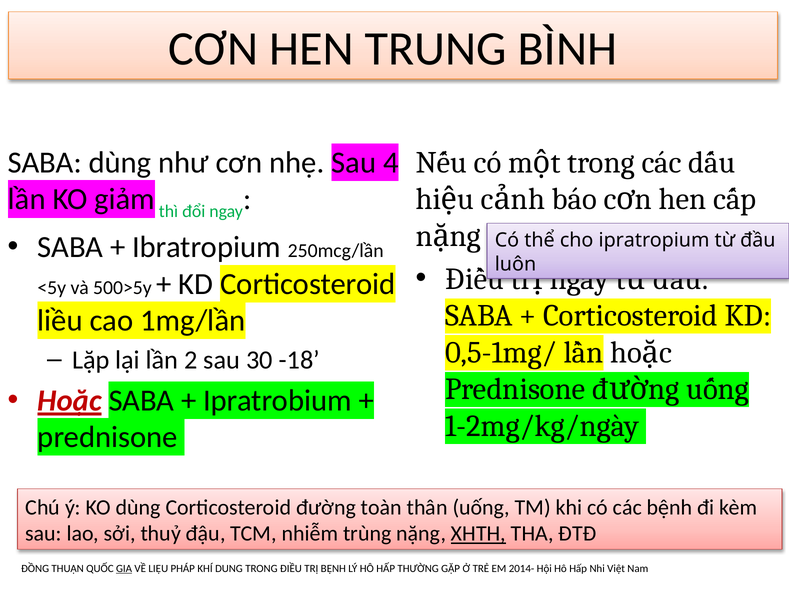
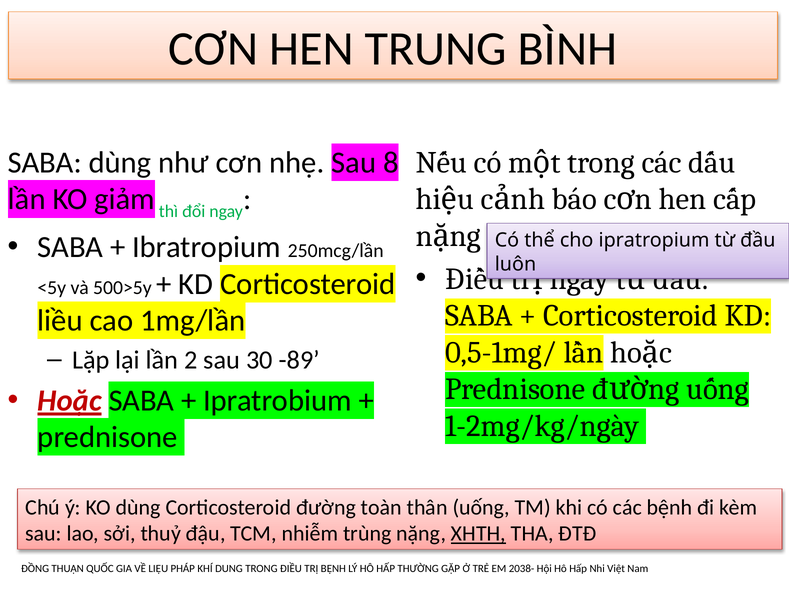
4: 4 -> 8 (391, 163)
-18: -18 -> -89 (299, 360)
GIA underline: present -> none (124, 568)
2014-: 2014- -> 2038- (522, 568)
